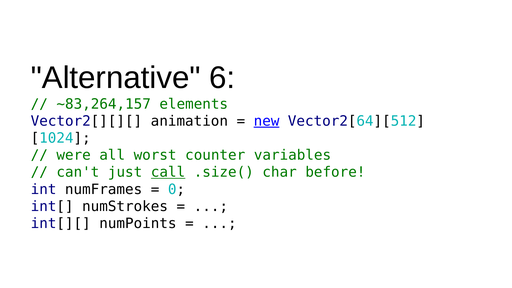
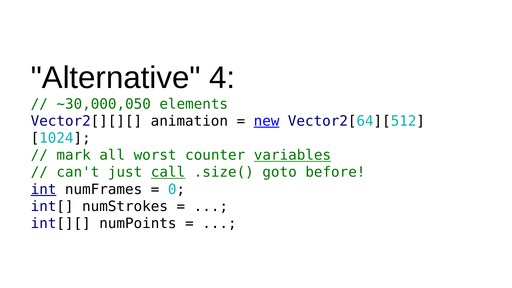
6: 6 -> 4 (222, 78)
~83,264,157: ~83,264,157 -> ~30,000,050 (104, 104)
were: were -> mark (74, 155)
variables underline: none -> present (292, 155)
char: char -> goto (280, 172)
int underline: none -> present (44, 189)
